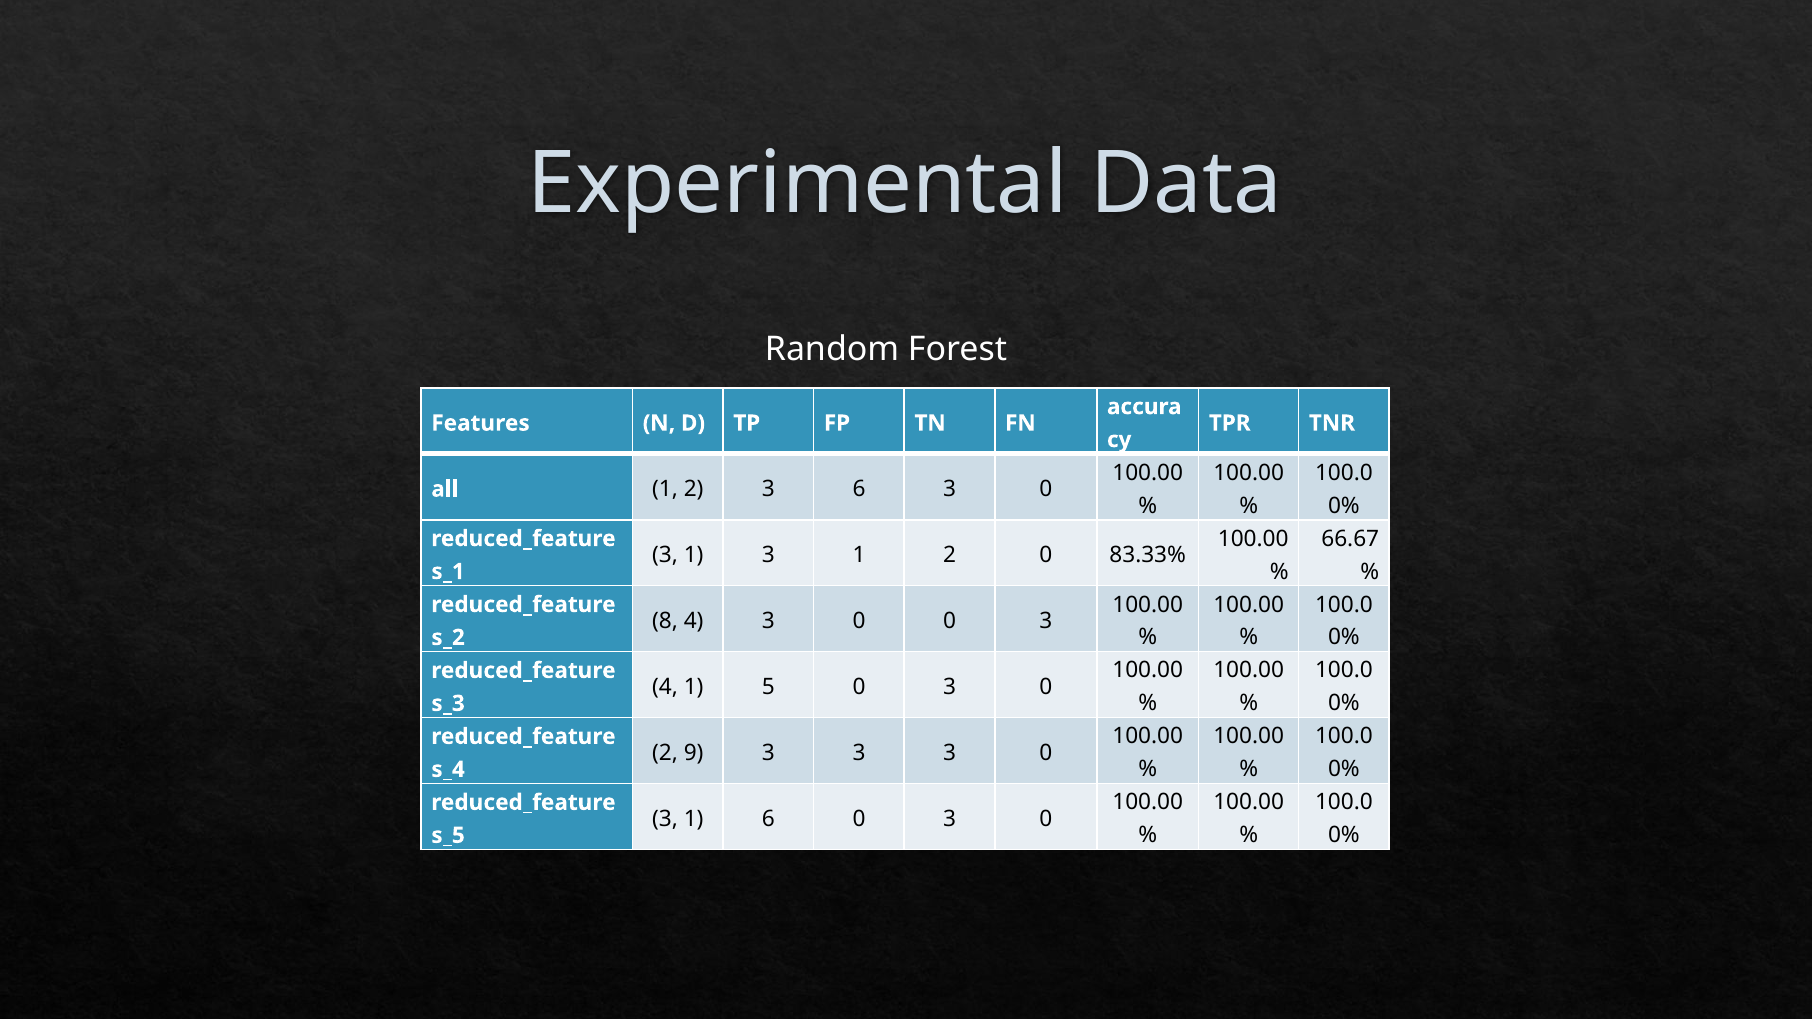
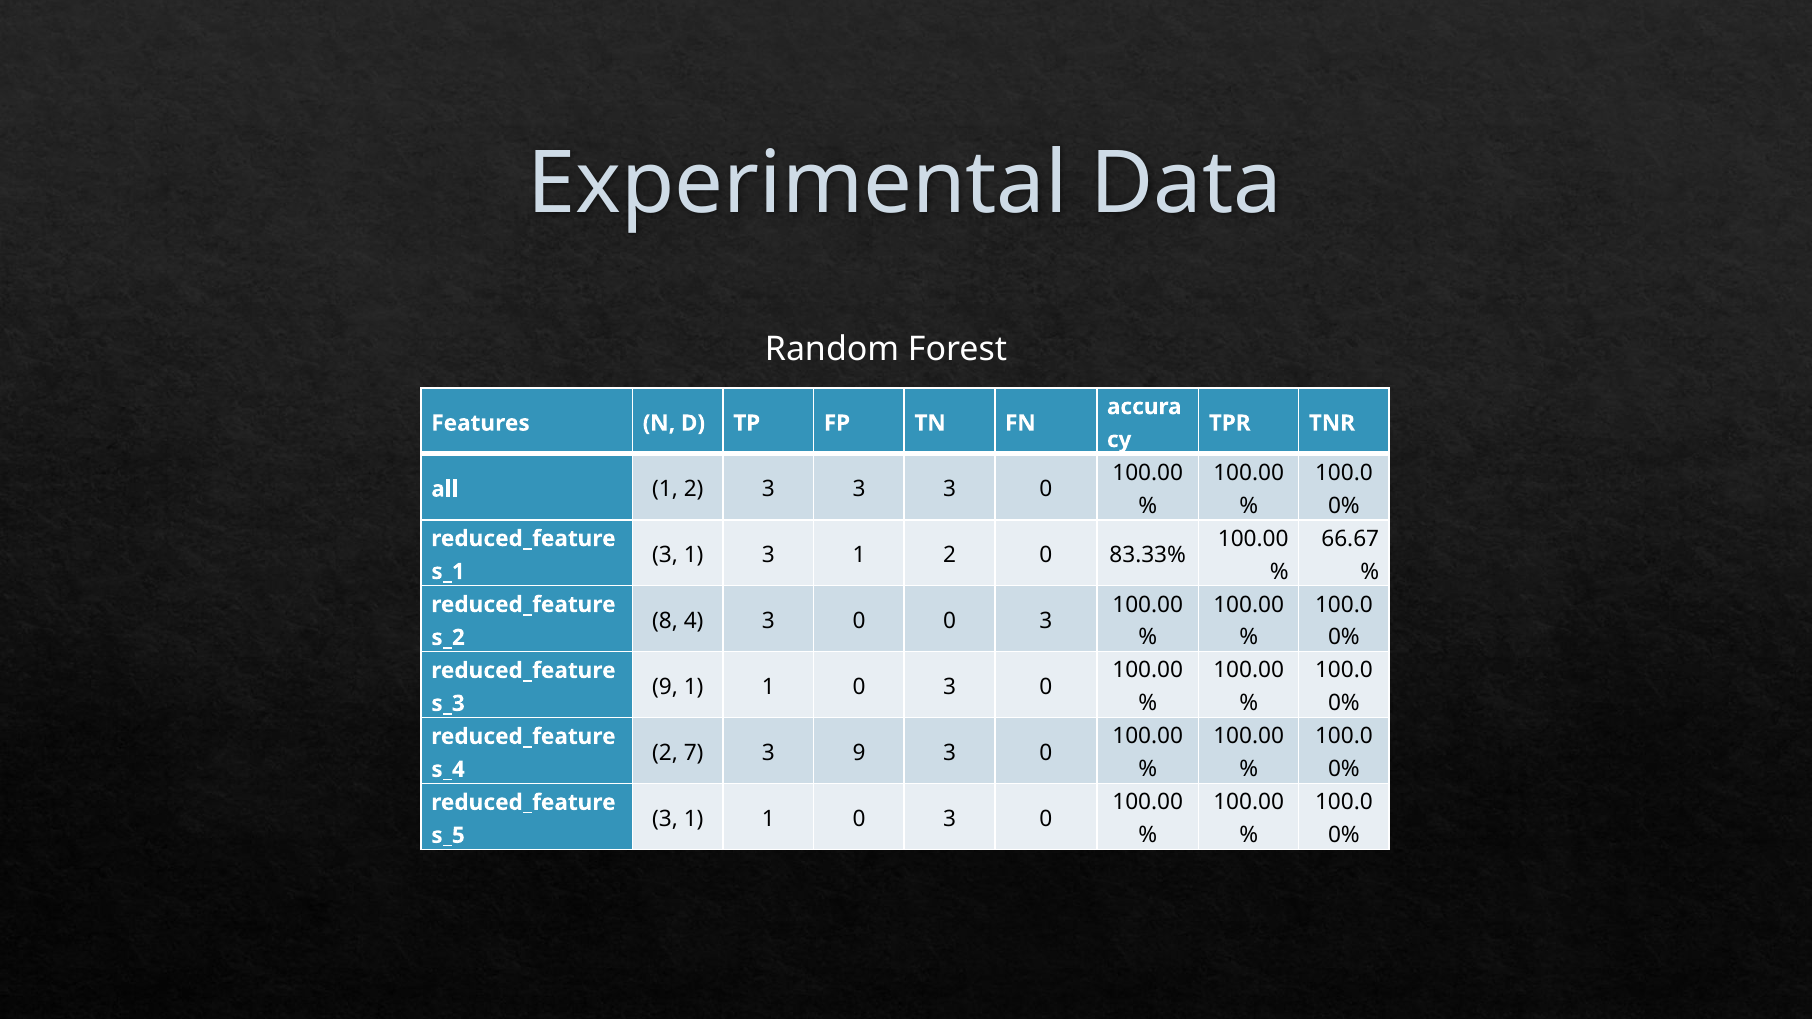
2 3 6: 6 -> 3 (859, 489)
4: 4 -> 9 (665, 687)
5: 5 -> 1 (768, 687)
9: 9 -> 7 (694, 753)
3: 3 -> 9 (859, 753)
3 1 6: 6 -> 1 (768, 819)
